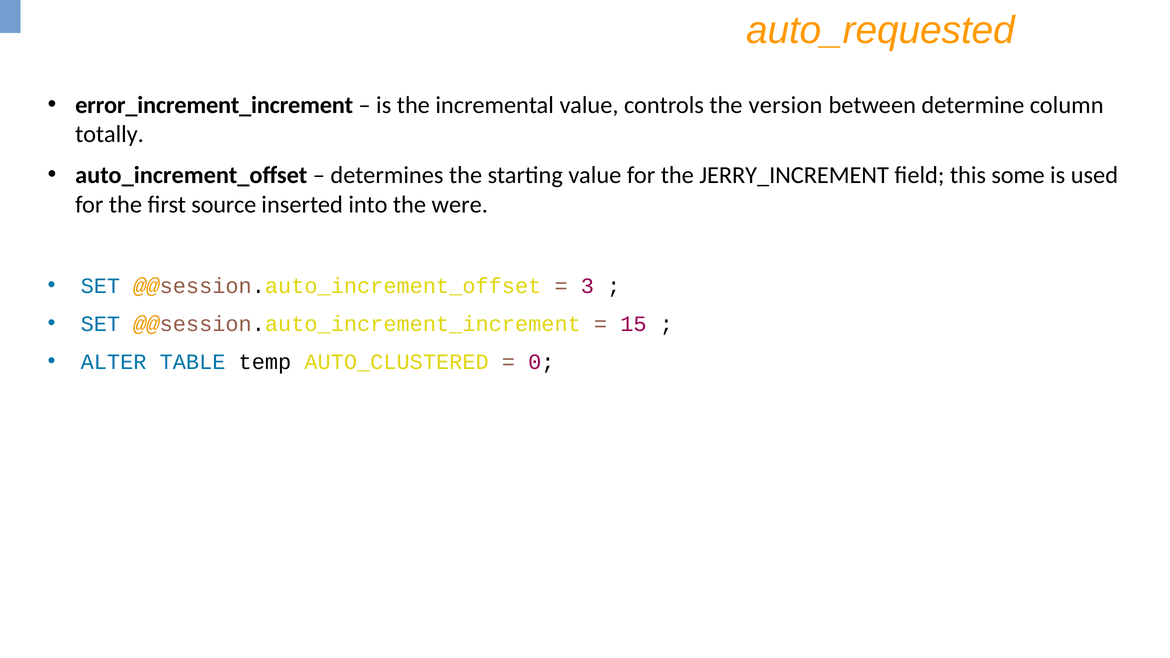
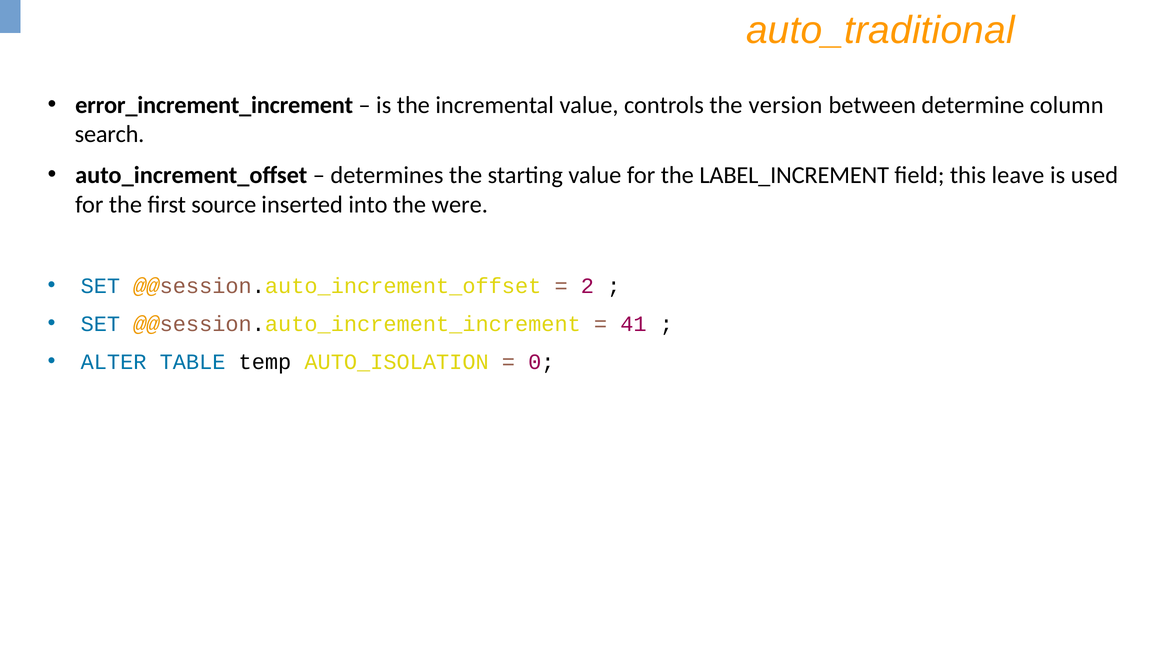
auto_requested: auto_requested -> auto_traditional (880, 30)
totally: totally -> search (110, 134)
JERRY_INCREMENT: JERRY_INCREMENT -> LABEL_INCREMENT (794, 175)
some: some -> leave (1018, 175)
3: 3 -> 2 (587, 286)
15: 15 -> 41 (633, 324)
AUTO_CLUSTERED: AUTO_CLUSTERED -> AUTO_ISOLATION (397, 362)
